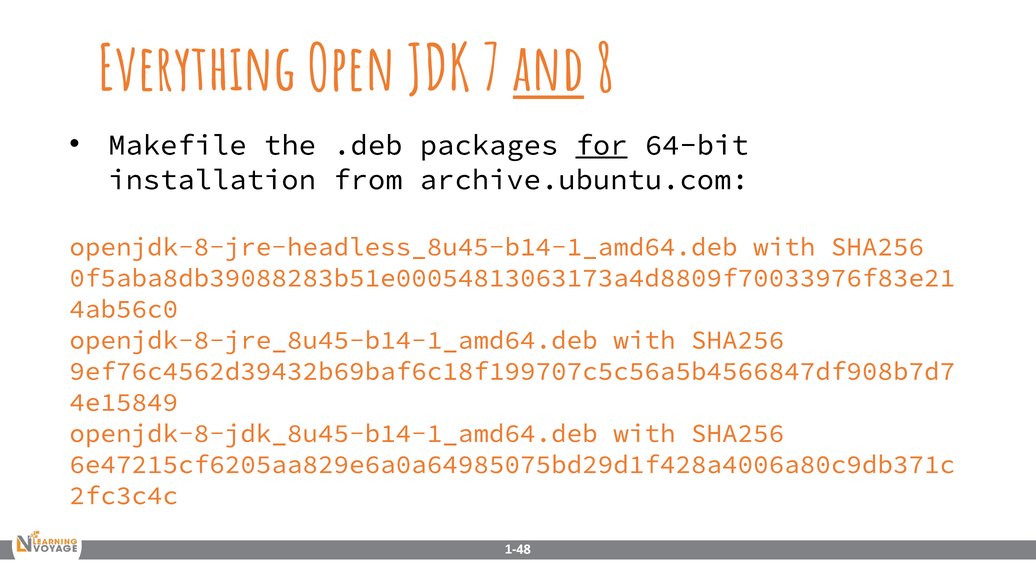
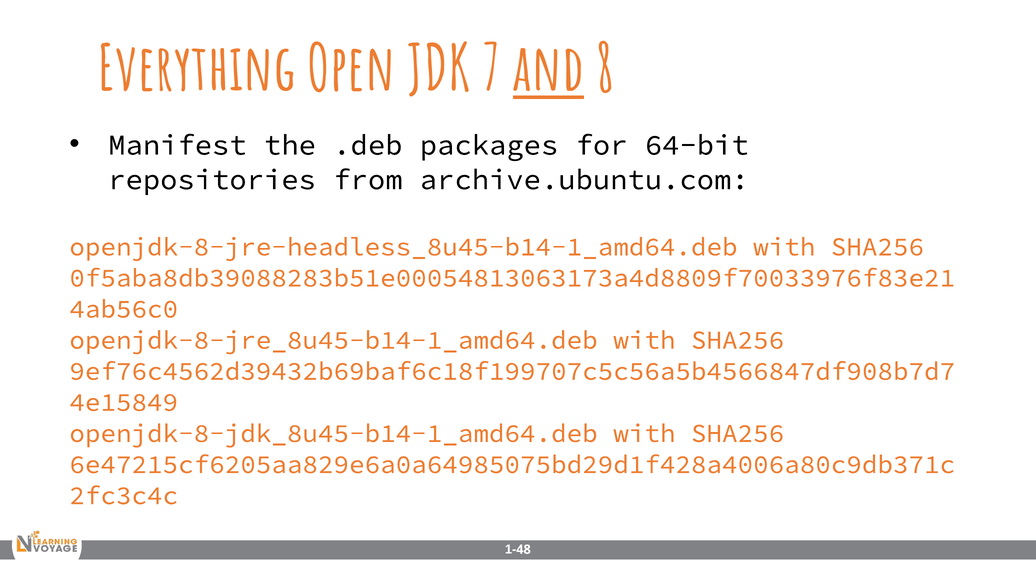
Makefile: Makefile -> Manifest (177, 145)
for underline: present -> none (602, 145)
installation: installation -> repositories (212, 180)
